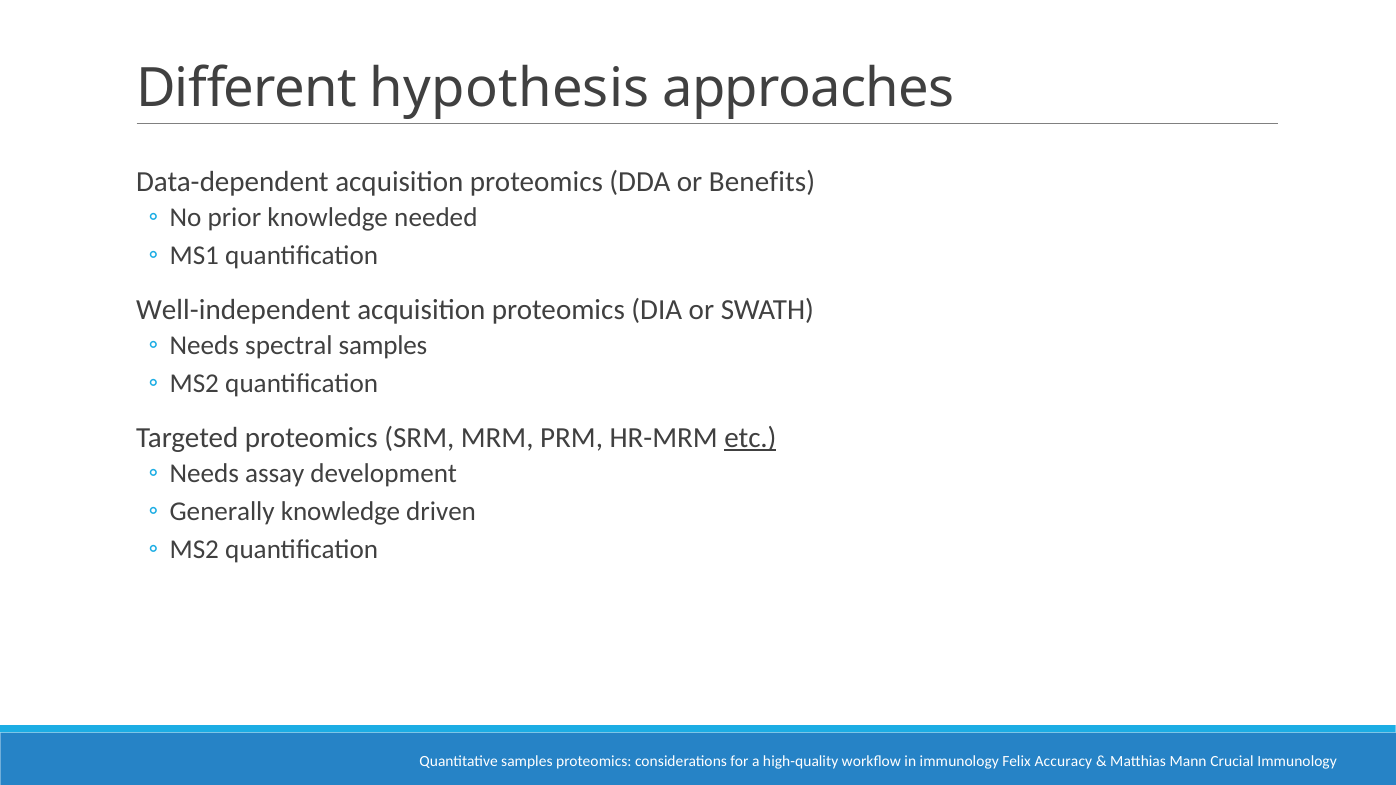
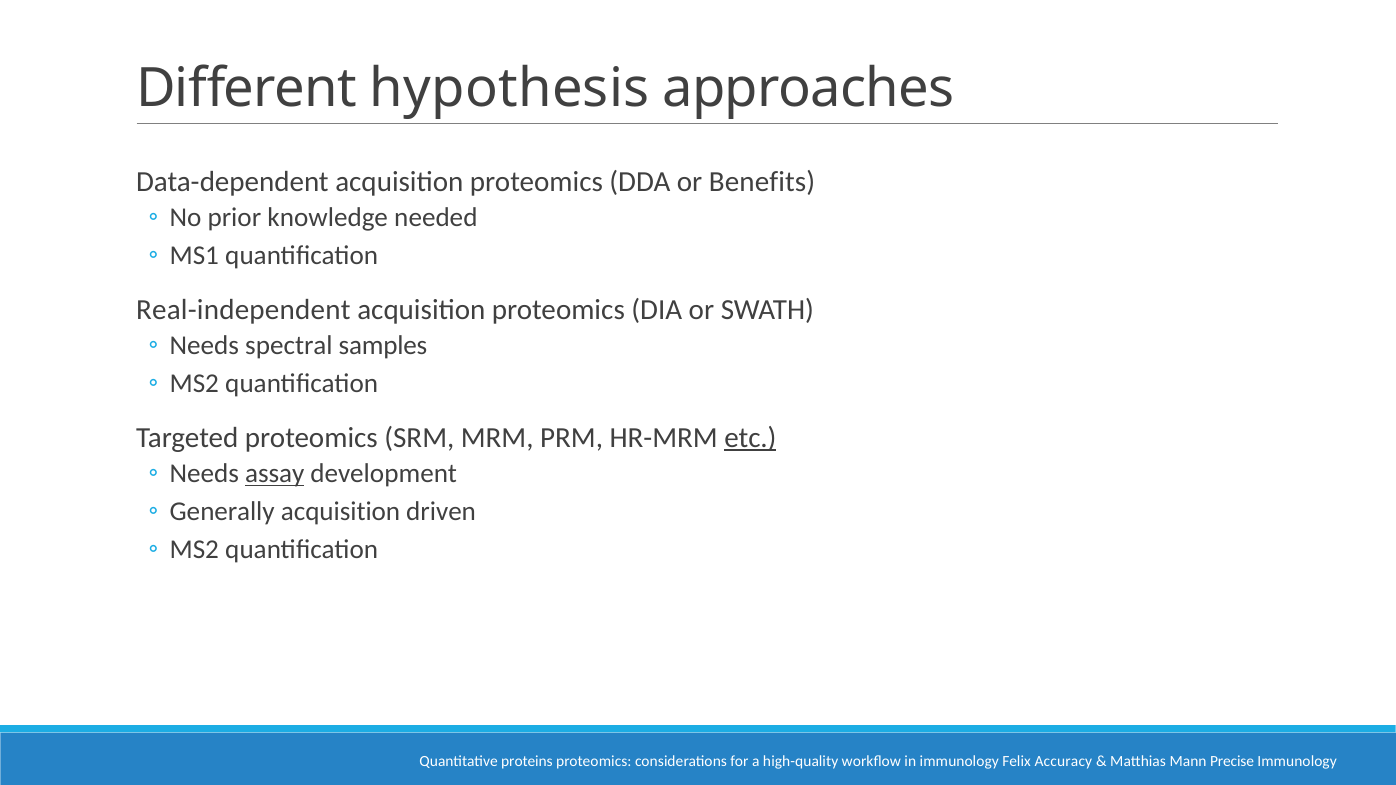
Well-independent: Well-independent -> Real-independent (243, 310)
assay underline: none -> present (275, 474)
Generally knowledge: knowledge -> acquisition (341, 512)
Quantitative samples: samples -> proteins (527, 761)
Crucial: Crucial -> Precise (1232, 761)
